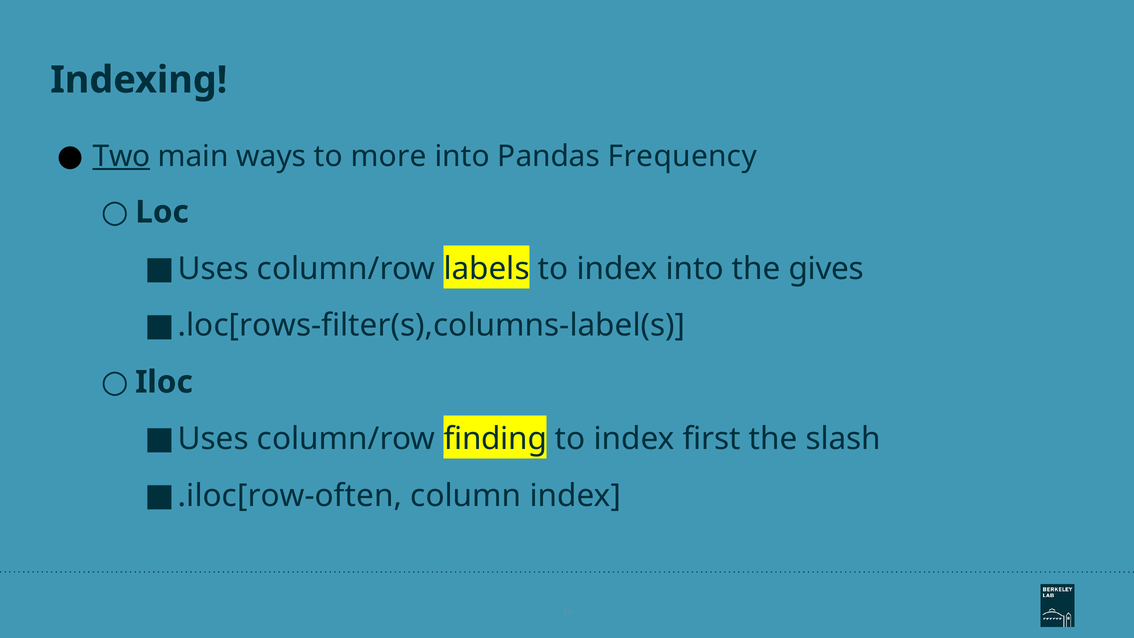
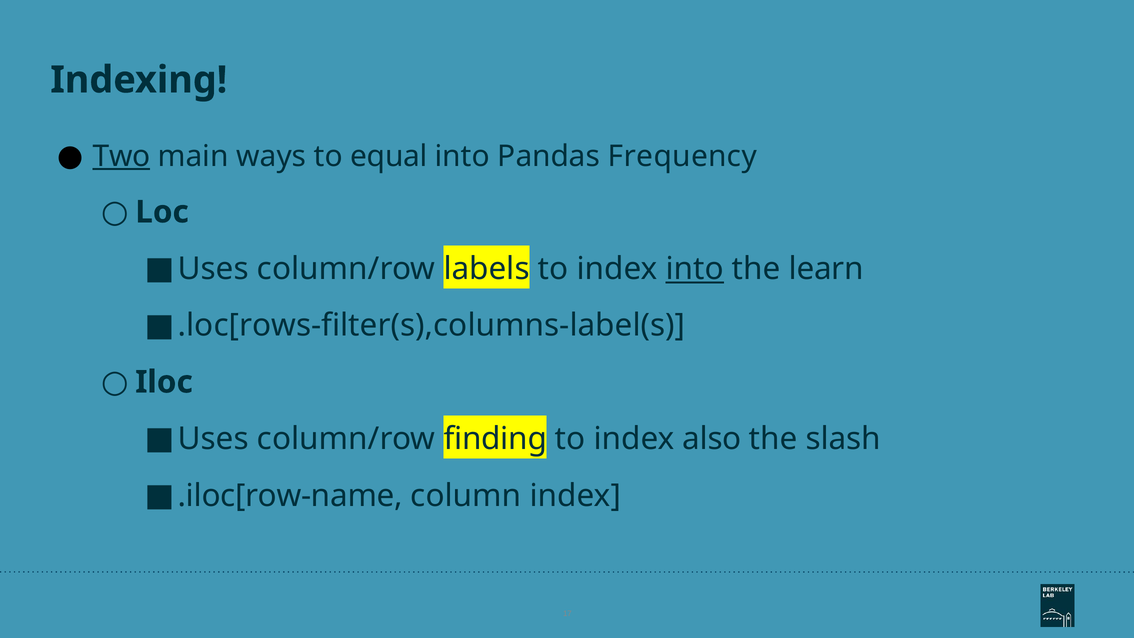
more: more -> equal (389, 156)
into underline: none -> present (695, 269)
gives: gives -> learn (826, 269)
first: first -> also (712, 439)
.iloc[row-often: .iloc[row-often -> .iloc[row-name (290, 496)
